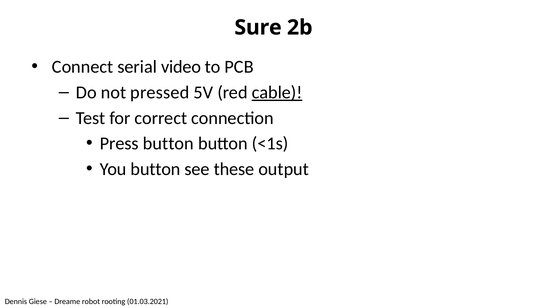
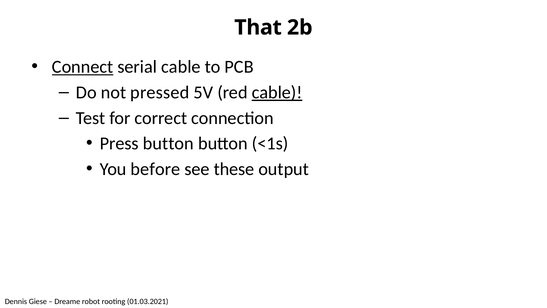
Sure: Sure -> That (258, 27)
Connect underline: none -> present (83, 67)
serial video: video -> cable (181, 67)
You button: button -> before (155, 169)
